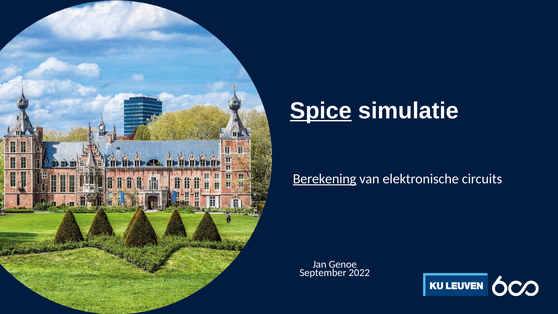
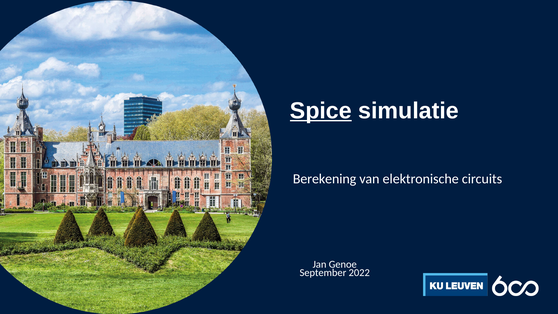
Berekening underline: present -> none (325, 179)
